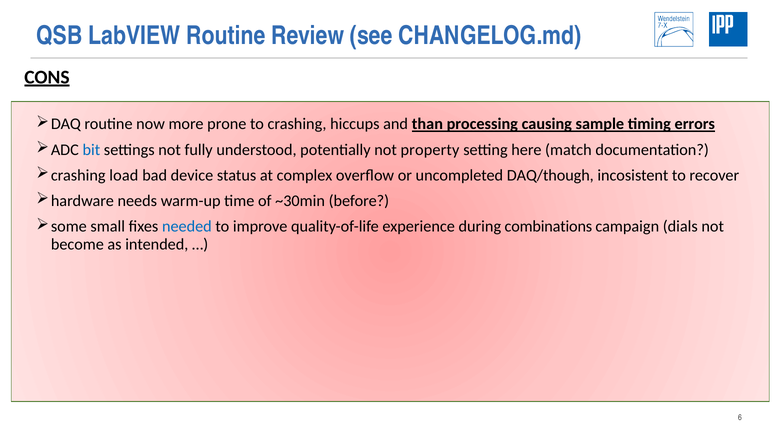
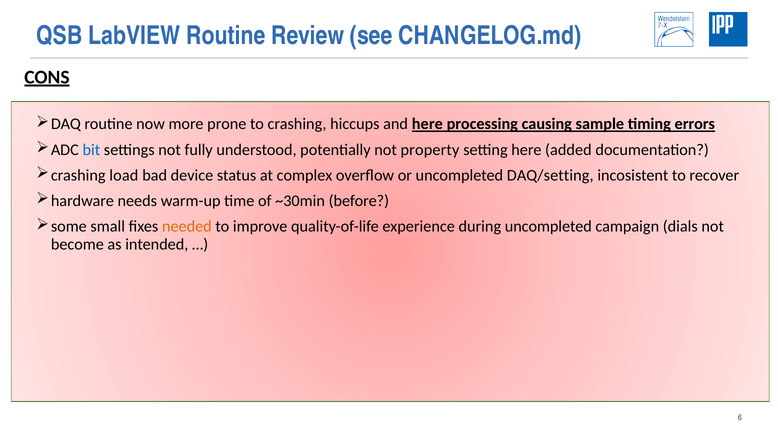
and than: than -> here (427, 124)
match: match -> added (568, 150)
DAQ/though: DAQ/though -> DAQ/setting (550, 175)
needed colour: blue -> orange (187, 226)
during combinations: combinations -> uncompleted (548, 226)
